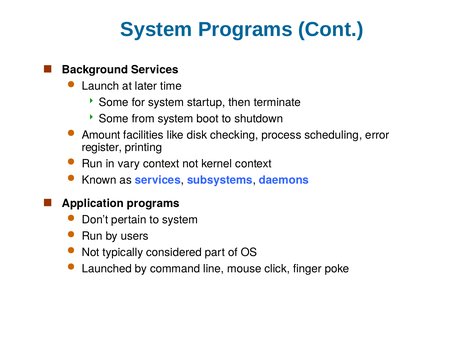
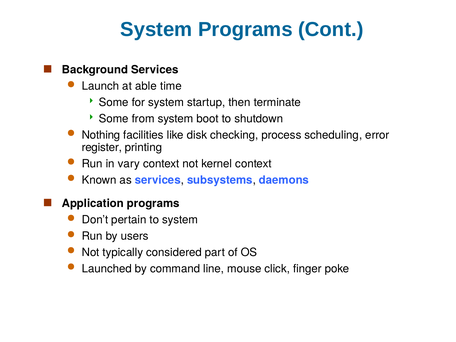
later: later -> able (146, 86)
Amount: Amount -> Nothing (101, 135)
